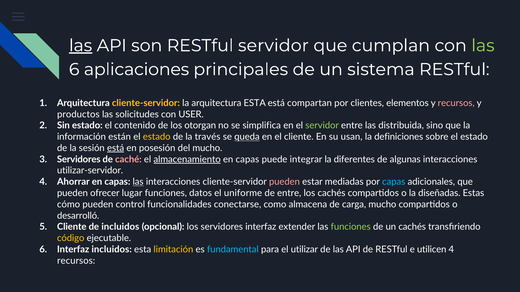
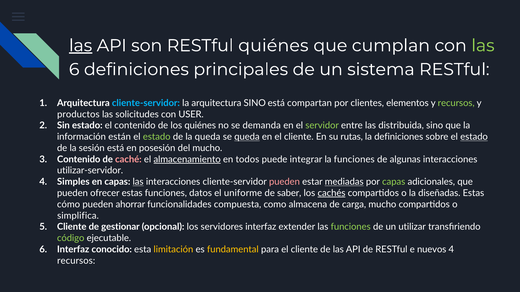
RESTful servidor: servidor -> quiénes (273, 46)
6 aplicaciones: aplicaciones -> definiciones (136, 70)
cliente-servidor colour: yellow -> light blue (146, 103)
arquitectura ESTA: ESTA -> SINO (255, 103)
recursos colour: pink -> light green (456, 103)
los otorgan: otorgan -> quiénes (200, 126)
simplifica: simplifica -> demanda (262, 126)
estado colour: yellow -> light green (157, 137)
la través: través -> queda (208, 137)
usan: usan -> rutas (352, 137)
estado underline: none -> present (474, 137)
está underline: present -> none (116, 148)
Servidores: Servidores -> Contenido (79, 160)
capas: capas -> todos (247, 160)
la diferentes: diferentes -> funciones (354, 160)
Ahorrar: Ahorrar -> Simples (73, 182)
mediadas underline: none -> present (344, 182)
capas colour: light blue -> light green (394, 182)
ofrecer lugar: lugar -> estas (132, 193)
de entre: entre -> saber (289, 193)
cachés underline: none -> present (332, 193)
control: control -> ahorrar (130, 205)
conectarse: conectarse -> compuesta (238, 205)
desarrolló: desarrolló -> simplifica (78, 216)
de incluidos: incluidos -> gestionar (120, 227)
un cachés: cachés -> utilizar (412, 227)
código colour: yellow -> light green (71, 239)
Interfaz incluidos: incluidos -> conocido (112, 250)
fundamental colour: light blue -> yellow (233, 250)
para el utilizar: utilizar -> cliente (304, 250)
utilicen: utilicen -> nuevos (432, 250)
